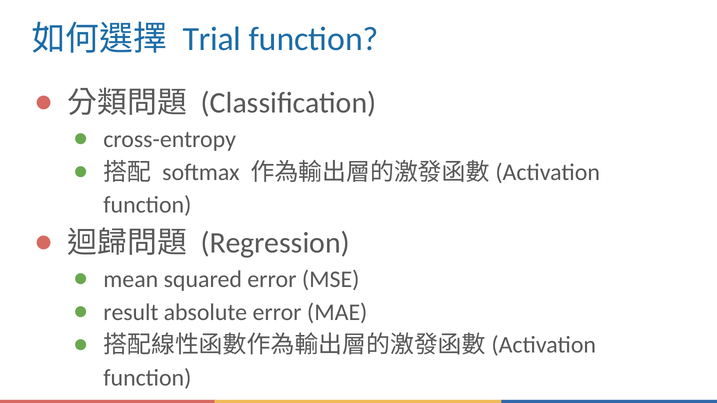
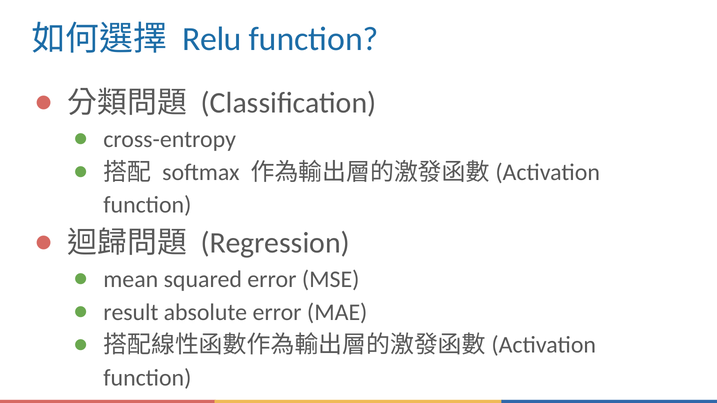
Trial: Trial -> Relu (212, 39)
